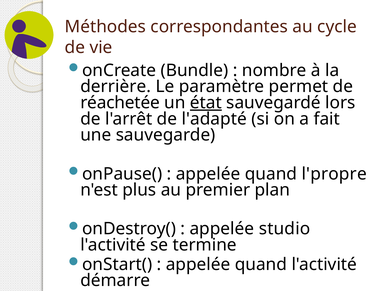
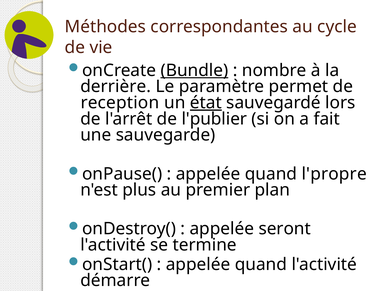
Bundle underline: none -> present (194, 70)
réachetée: réachetée -> reception (120, 103)
l'adapté: l'adapté -> l'publier (214, 119)
studio: studio -> seront (285, 229)
